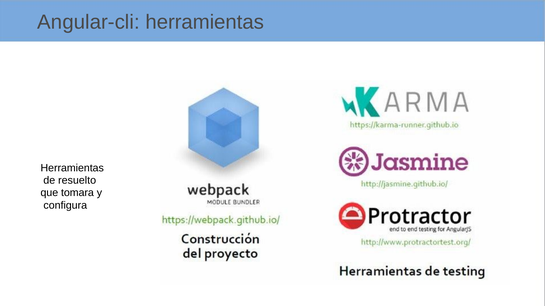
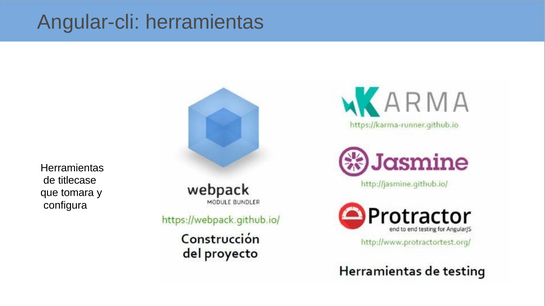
resuelto: resuelto -> titlecase (77, 181)
